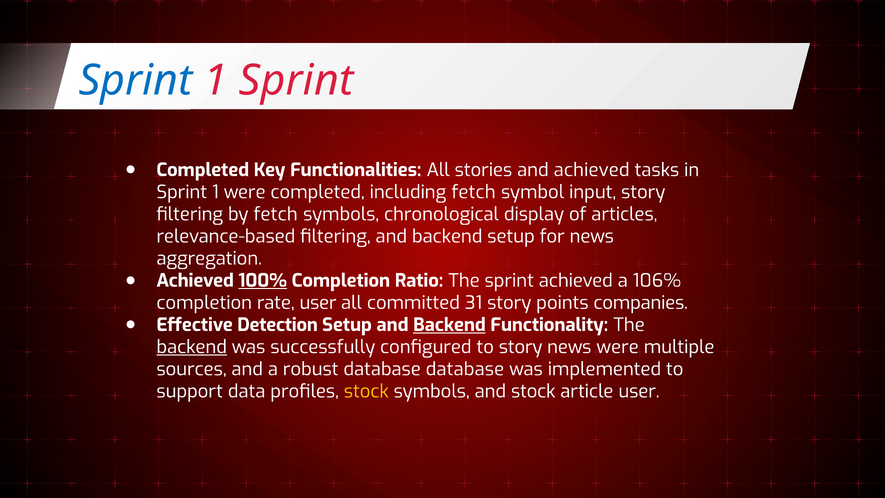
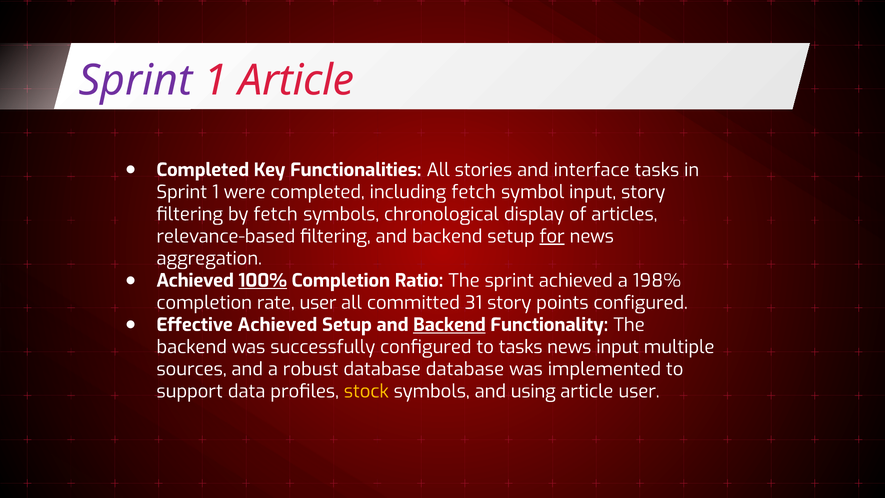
Sprint colour: blue -> purple (136, 81)
1 Sprint: Sprint -> Article (296, 81)
and achieved: achieved -> interface (592, 170)
for underline: none -> present (552, 236)
106%: 106% -> 198% (657, 281)
points companies: companies -> configured (641, 303)
Effective Detection: Detection -> Achieved (277, 325)
backend underline: present -> none (192, 347)
to story: story -> tasks (521, 347)
news were: were -> input (618, 347)
and stock: stock -> using (533, 391)
